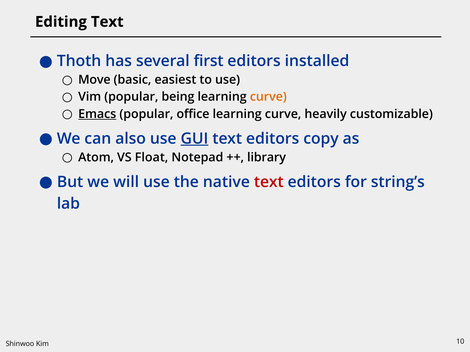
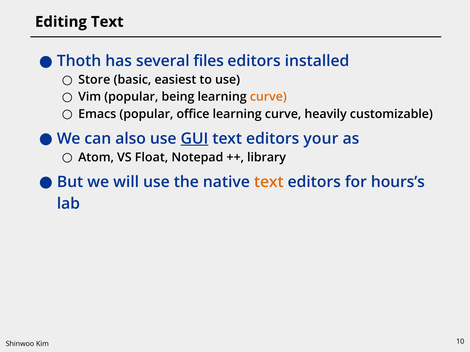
first: first -> files (209, 61)
Move: Move -> Store (94, 80)
Emacs underline: present -> none (97, 114)
copy: copy -> your (321, 139)
text colour: red -> orange (269, 182)
string’s: string’s -> hours’s (398, 182)
